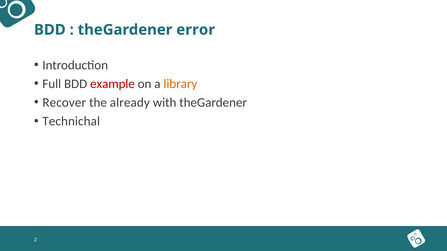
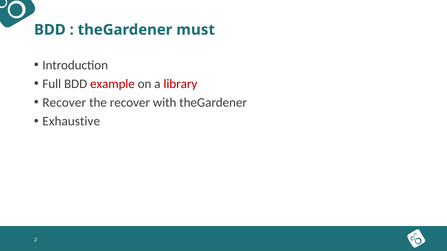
error: error -> must (196, 30)
library colour: orange -> red (180, 84)
the already: already -> recover (130, 103)
Technichal: Technichal -> Exhaustive (71, 121)
